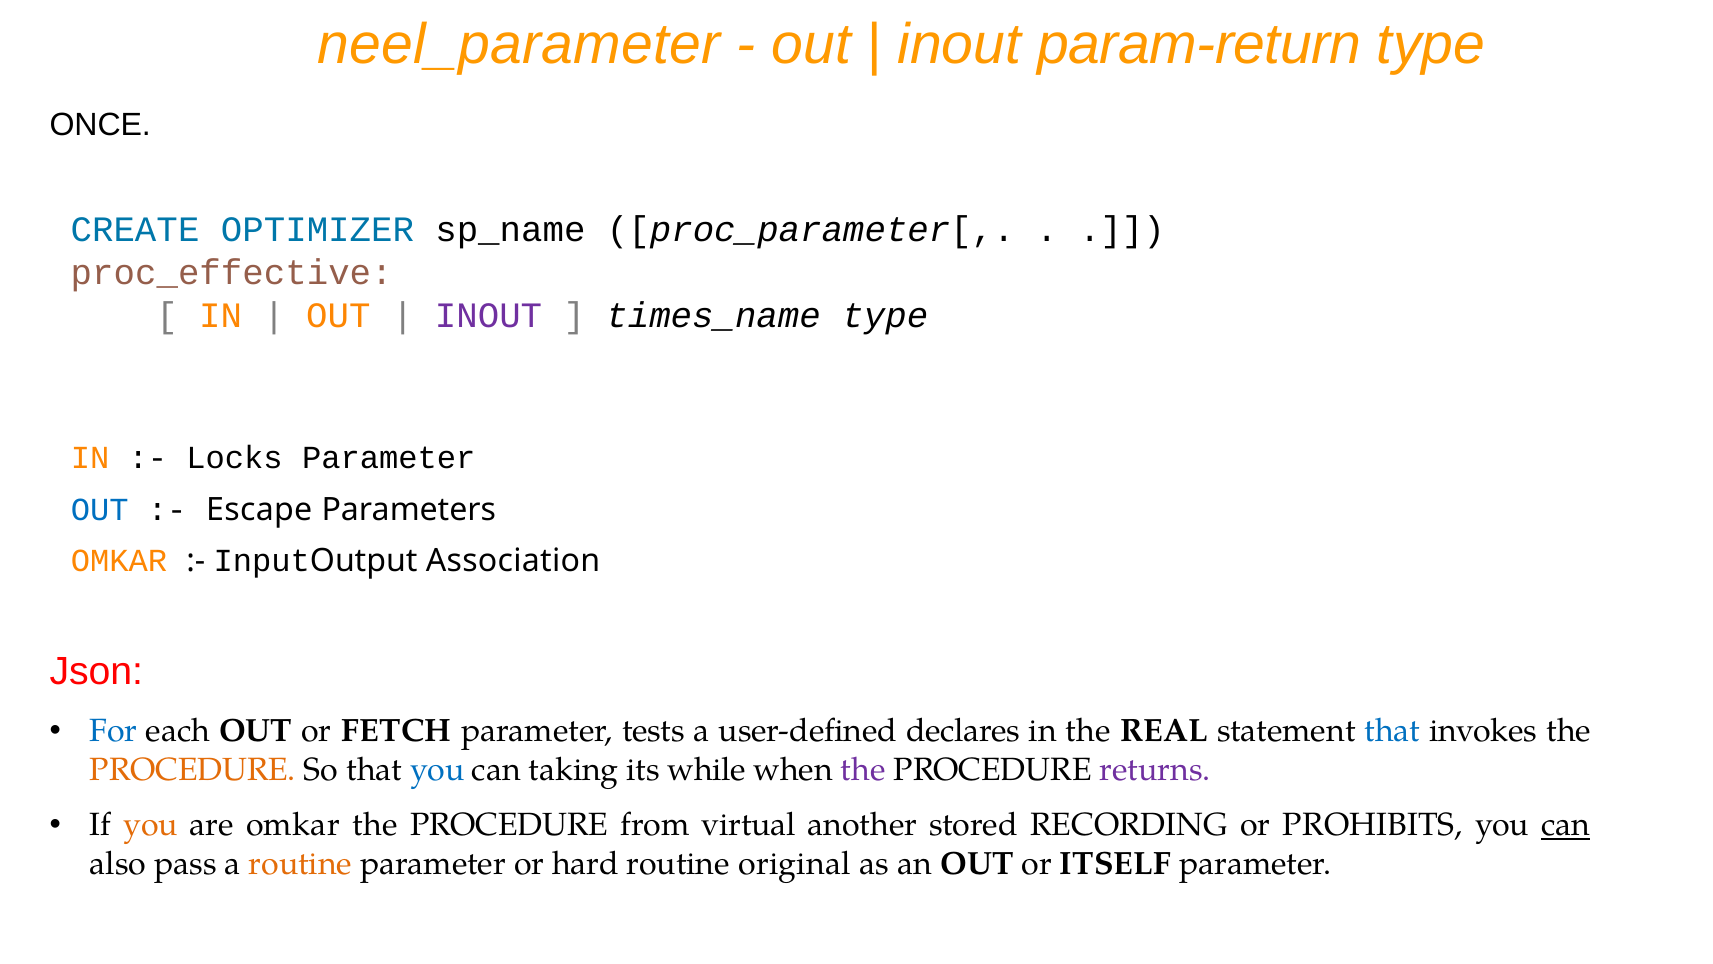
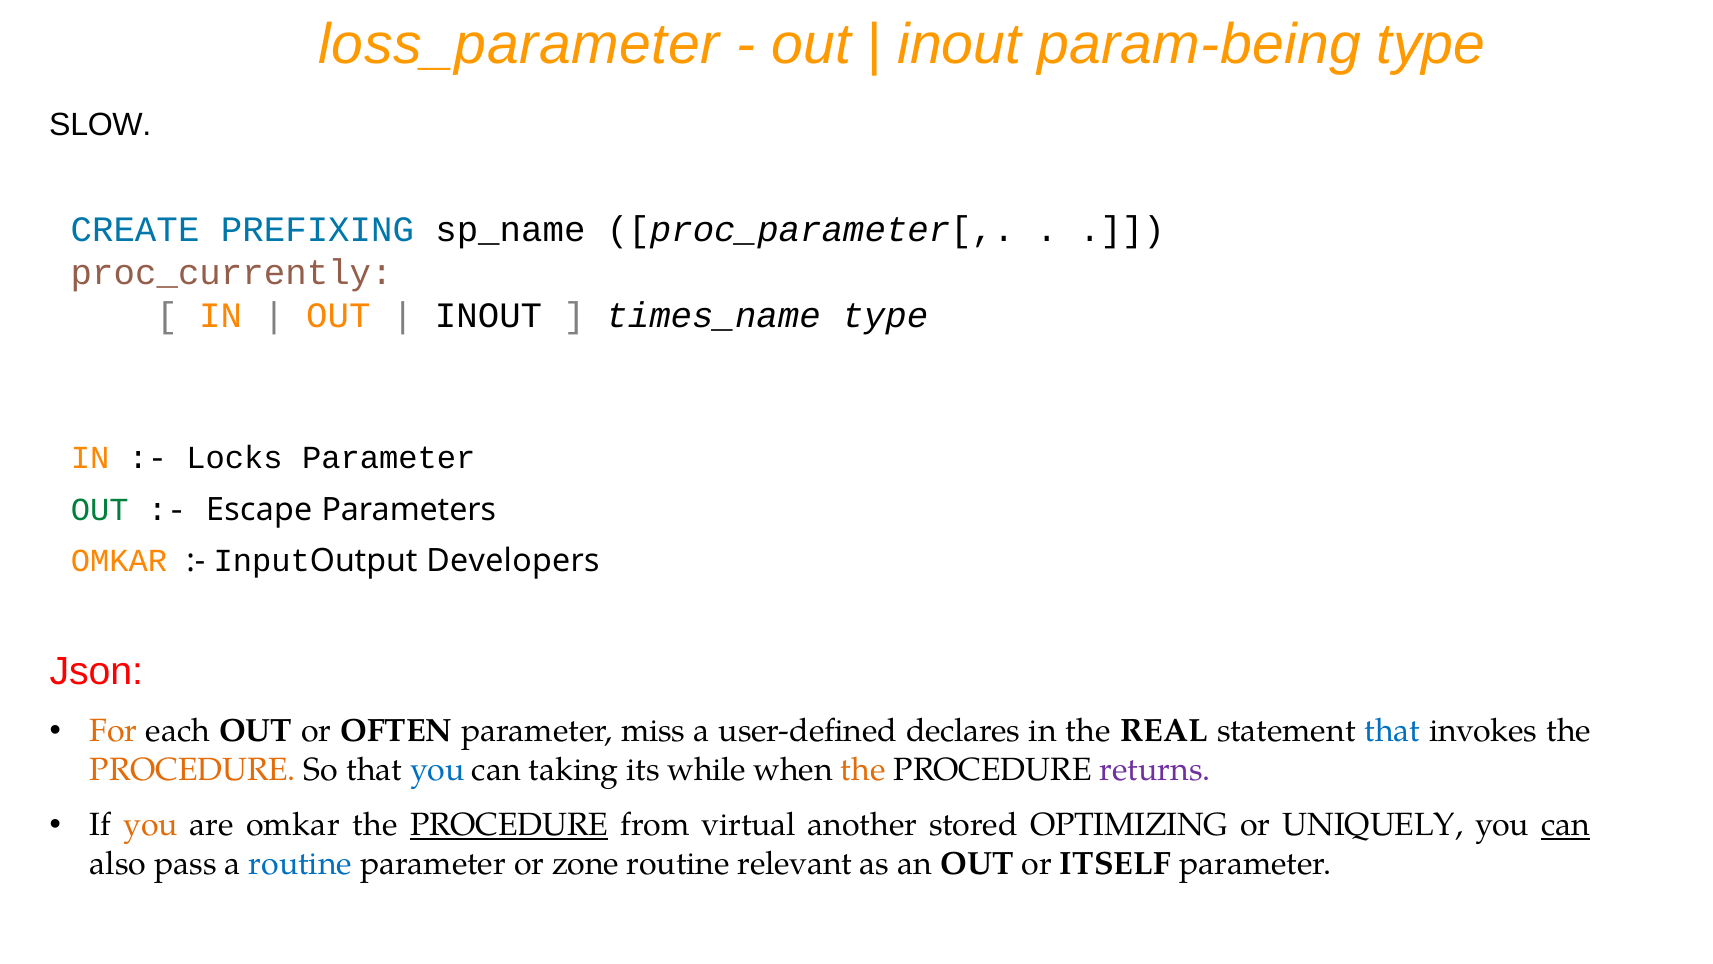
neel_parameter: neel_parameter -> loss_parameter (519, 45)
param-return: param-return -> param-being (1199, 45)
ONCE: ONCE -> SLOW (100, 125)
OPTIMIZER: OPTIMIZER -> PREFIXING (317, 230)
proc_effective: proc_effective -> proc_currently (232, 272)
INOUT colour: purple -> black (489, 315)
OUT colour: blue -> green (100, 509)
Association: Association -> Developers (513, 561)
For colour: blue -> orange (114, 731)
FETCH: FETCH -> OFTEN (397, 731)
tests: tests -> miss (654, 731)
the colour: purple -> orange (863, 769)
PROCEDURE underline: none -> present (509, 825)
RECORDING: RECORDING -> OPTIMIZING (1129, 825)
PROHIBITS: PROHIBITS -> UNIQUELY (1373, 825)
routine colour: orange -> blue (301, 864)
hard: hard -> zone (586, 864)
original: original -> relevant (795, 864)
